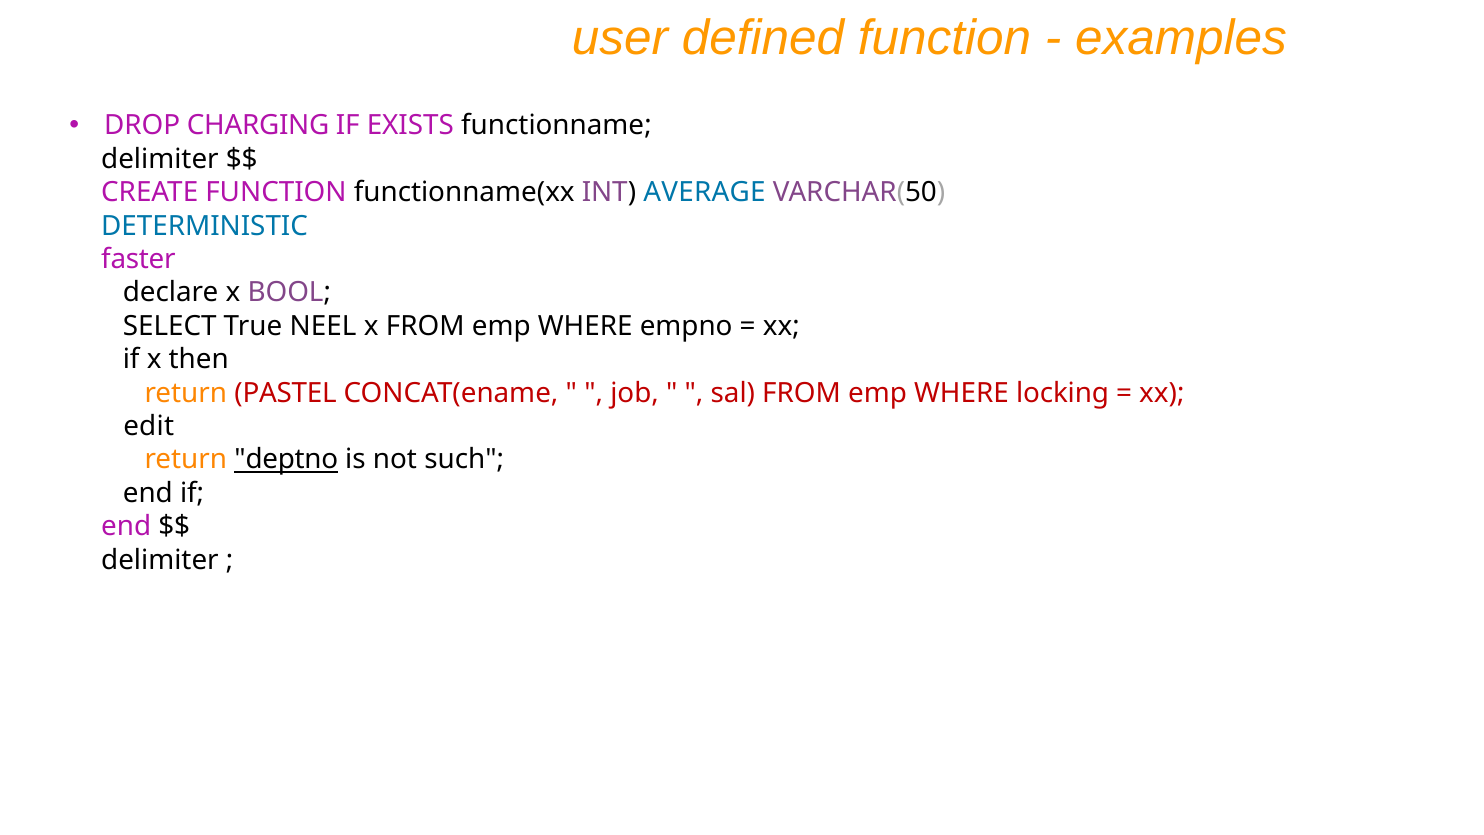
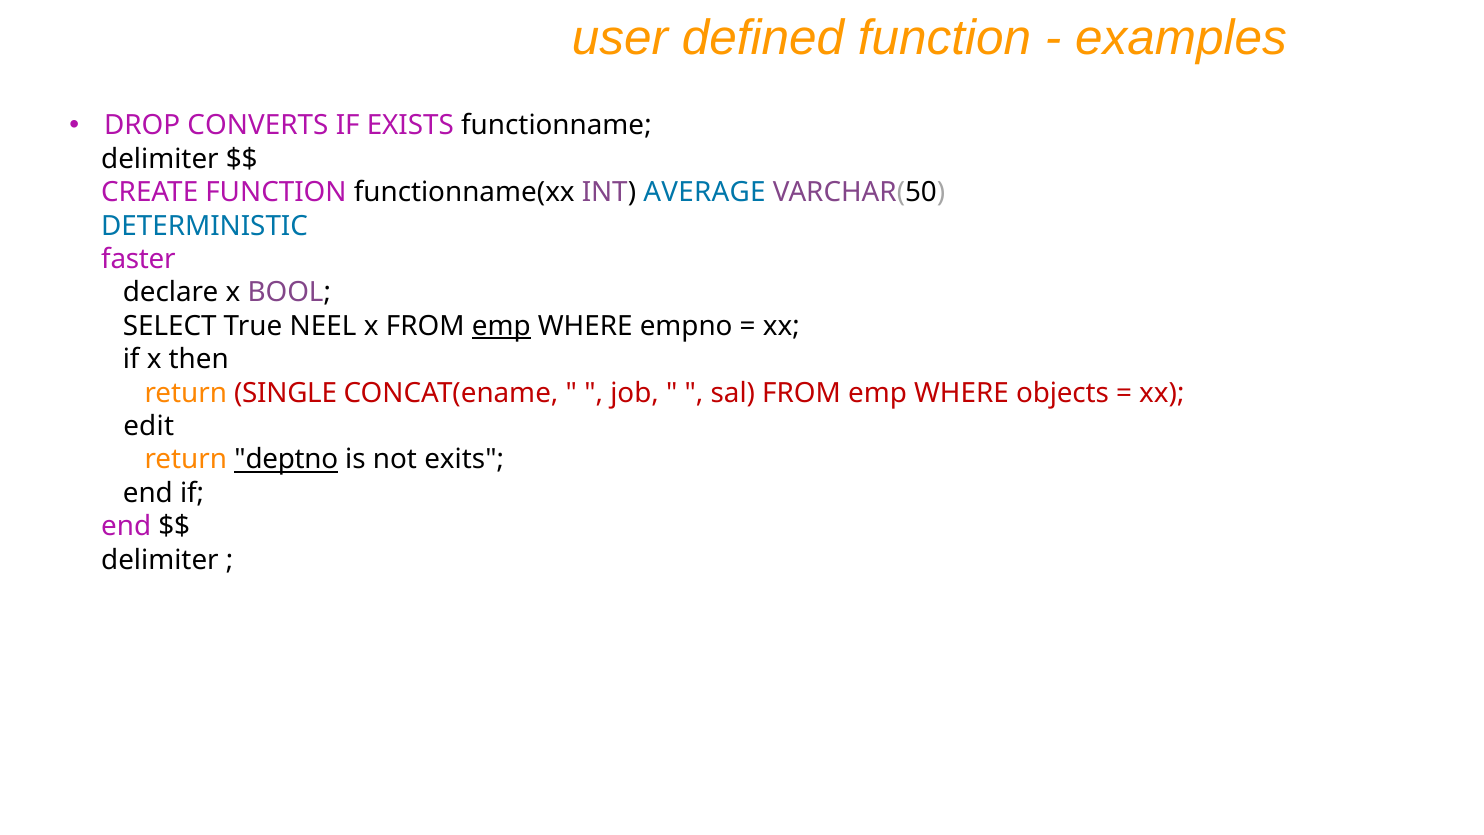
CHARGING: CHARGING -> CONVERTS (258, 126)
emp underline: none -> present (501, 326)
PASTEL: PASTEL -> SINGLE (286, 393)
locking: locking -> objects (1062, 393)
such: such -> exits (464, 460)
